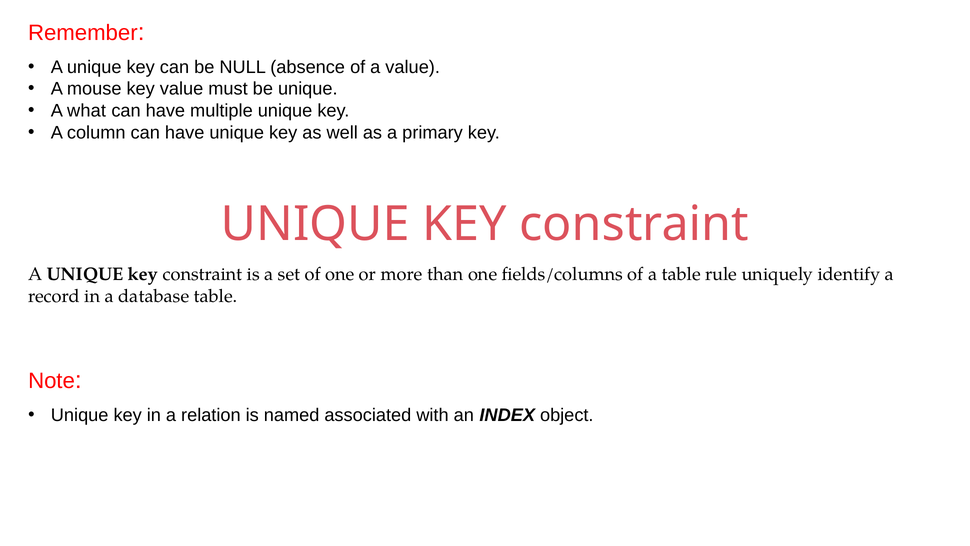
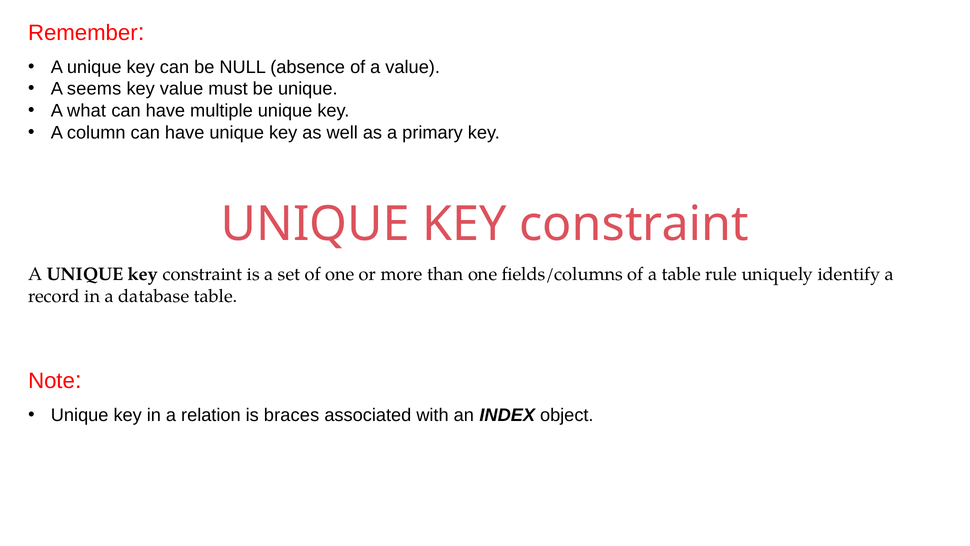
mouse: mouse -> seems (94, 89)
named: named -> braces (292, 415)
